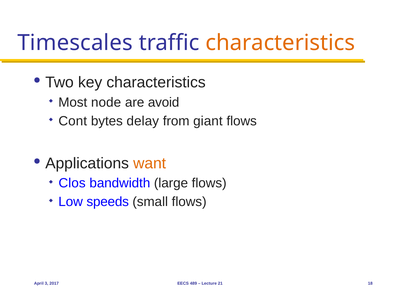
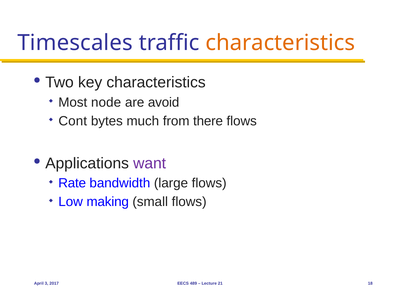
delay: delay -> much (143, 121)
giant: giant -> there (208, 121)
want colour: orange -> purple (150, 163)
Clos: Clos -> Rate (72, 183)
speeds: speeds -> making (108, 202)
